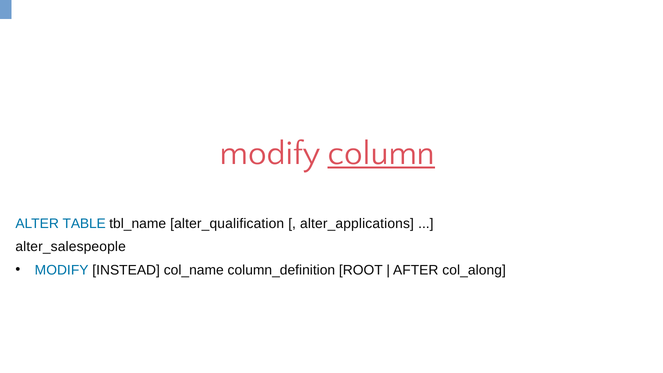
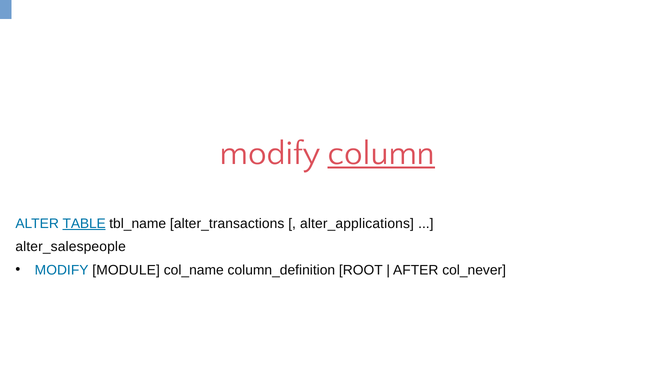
TABLE underline: none -> present (84, 224)
alter_qualification: alter_qualification -> alter_transactions (227, 224)
INSTEAD: INSTEAD -> MODULE (126, 270)
col_along: col_along -> col_never (474, 270)
